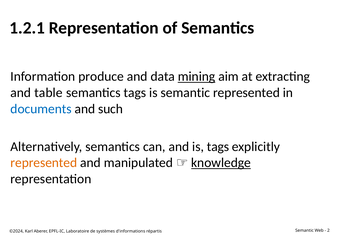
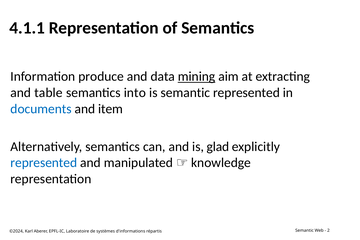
1.2.1: 1.2.1 -> 4.1.1 (27, 28)
semantics tags: tags -> into (135, 93)
such: such -> item (111, 109)
is tags: tags -> glad (218, 147)
represented colour: orange -> blue (44, 163)
knowledge underline: present -> none (221, 163)
